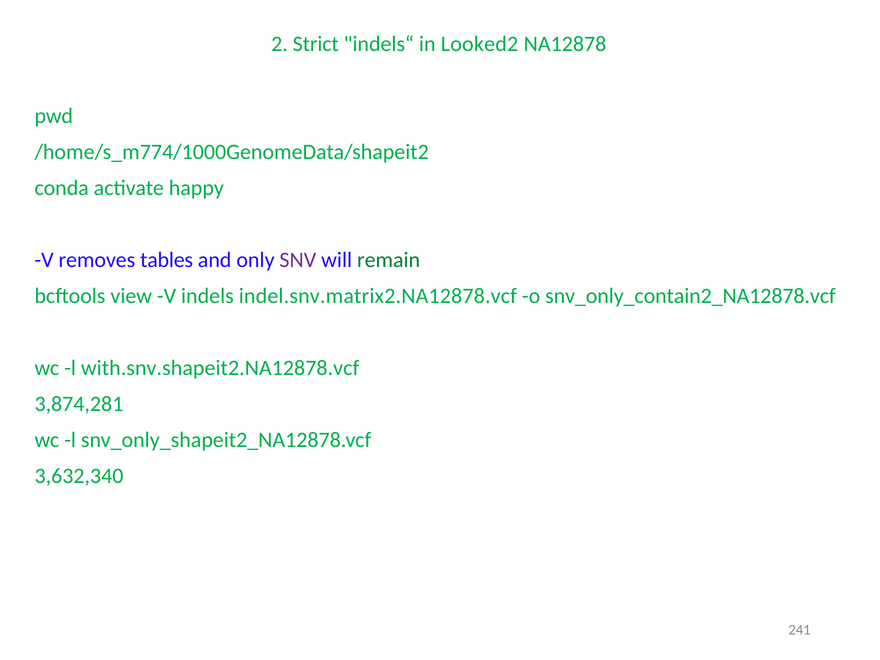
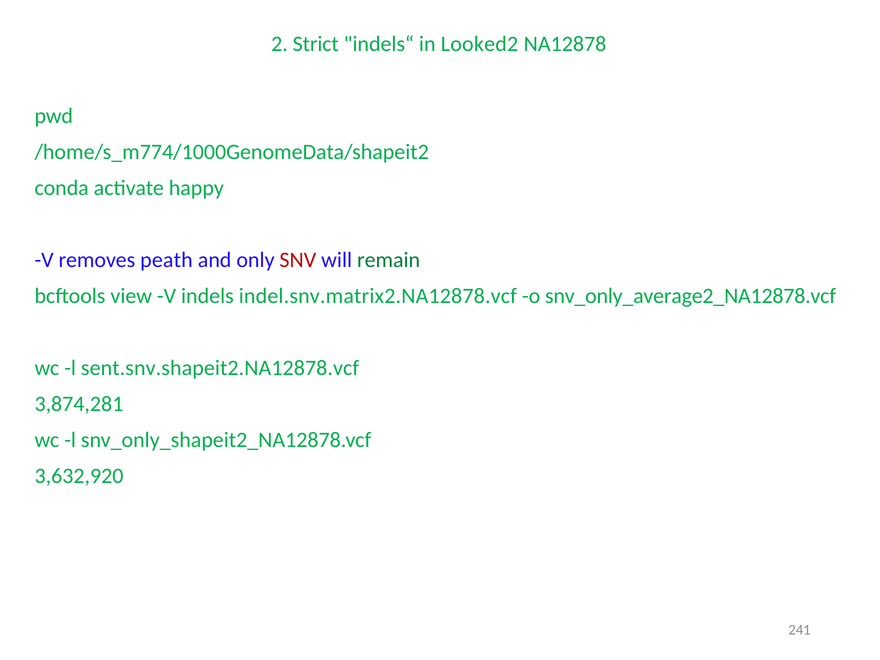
tables: tables -> peath (166, 260)
SNV colour: purple -> red (298, 260)
snv_only_contain2_NA12878.vcf: snv_only_contain2_NA12878.vcf -> snv_only_average2_NA12878.vcf (691, 296)
with.snv.shapeit2.NA12878.vcf: with.snv.shapeit2.NA12878.vcf -> sent.snv.shapeit2.NA12878.vcf (220, 368)
3,632,340: 3,632,340 -> 3,632,920 (79, 476)
